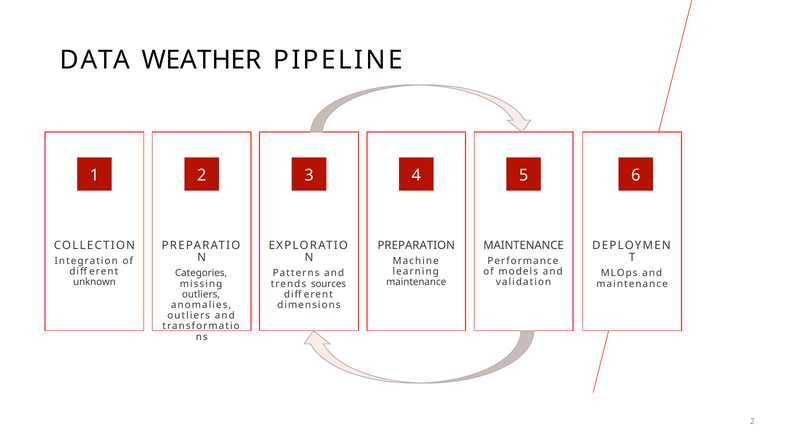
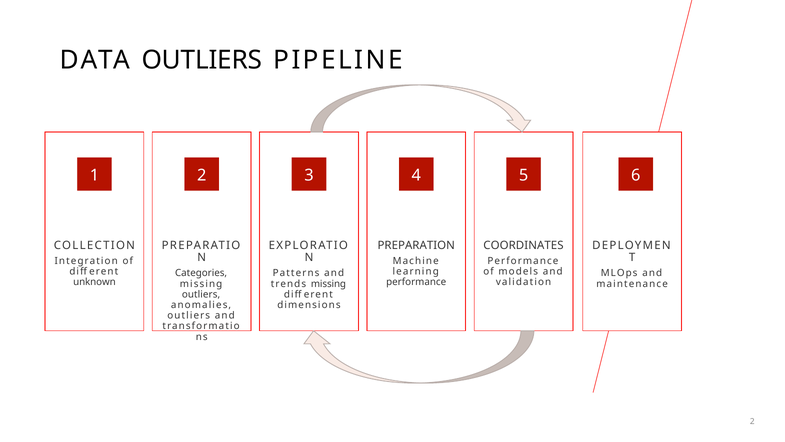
DATA WEATHER: WEATHER -> OUTLIERS (202, 60)
MAINTENANCE: MAINTENANCE -> COORDINATES (523, 245)
maintenance: maintenance -> performance (416, 282)
trends sources: sources -> missing (328, 284)
